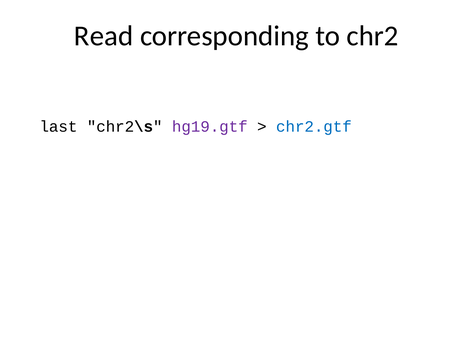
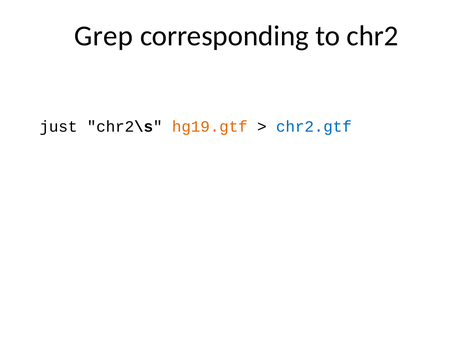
Read: Read -> Grep (104, 36)
last: last -> just (58, 127)
hg19.gtf colour: purple -> orange (210, 127)
